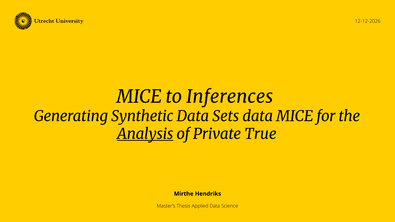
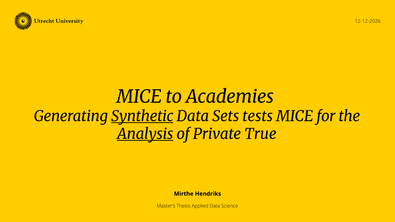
Inferences: Inferences -> Academies (230, 97)
Synthetic underline: none -> present (142, 116)
Sets data: data -> tests (258, 116)
